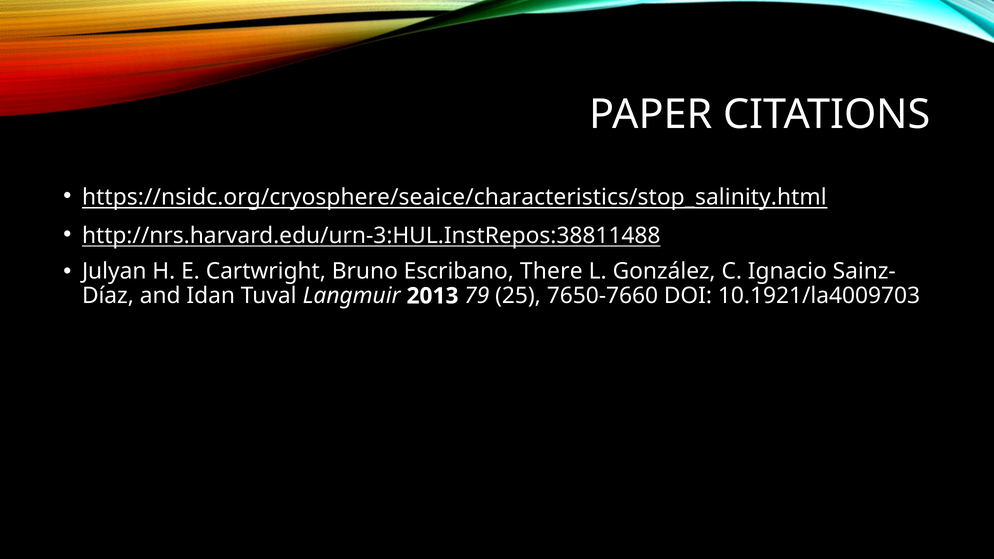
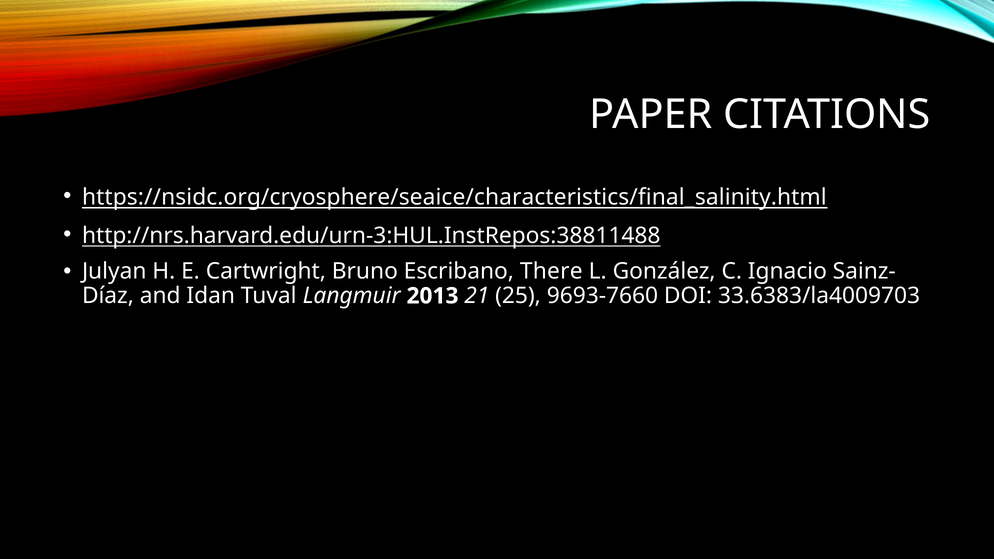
https://nsidc.org/cryosphere/seaice/characteristics/stop_salinity.html: https://nsidc.org/cryosphere/seaice/characteristics/stop_salinity.html -> https://nsidc.org/cryosphere/seaice/characteristics/final_salinity.html (454, 197)
79: 79 -> 21 (477, 296)
7650-7660: 7650-7660 -> 9693-7660 (602, 296)
10.1921/la4009703: 10.1921/la4009703 -> 33.6383/la4009703 (819, 296)
